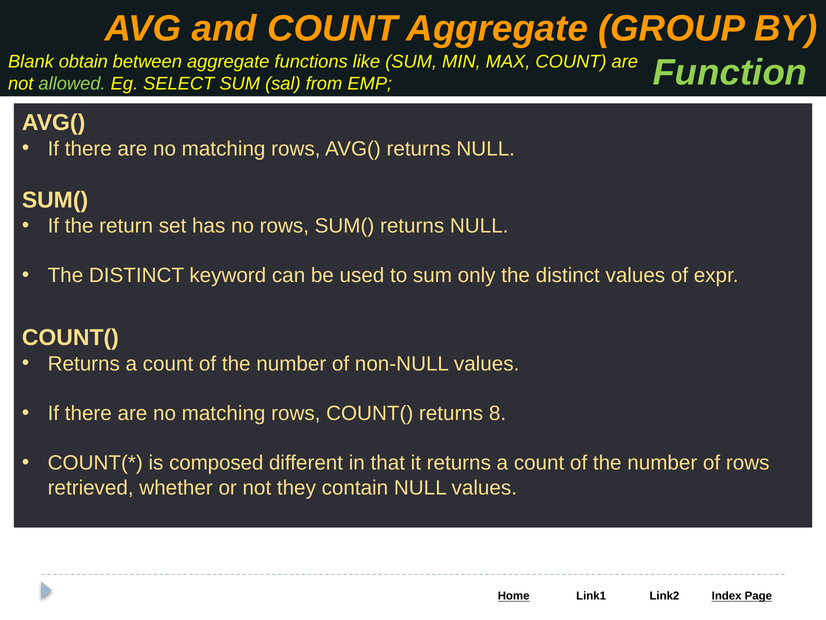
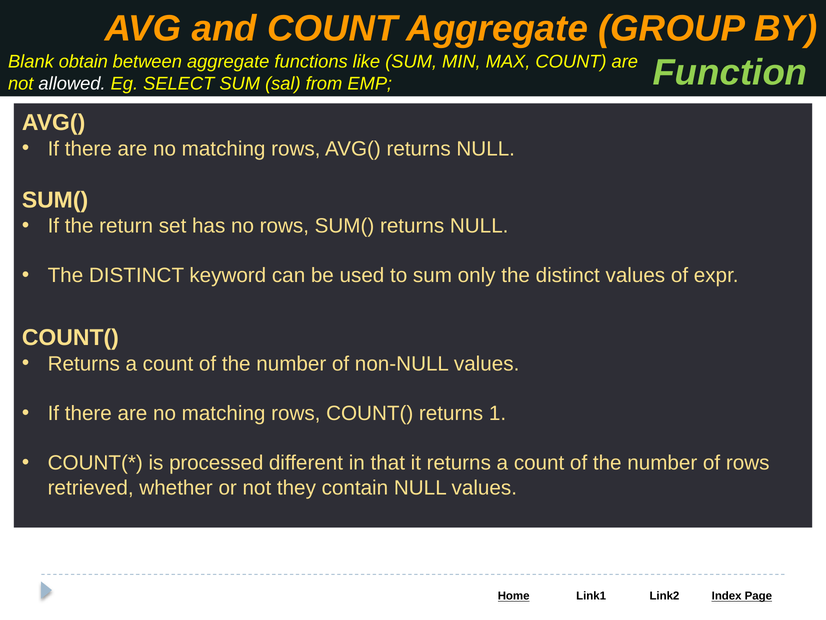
allowed colour: light green -> white (72, 84)
8: 8 -> 1 (498, 413)
composed: composed -> processed (216, 463)
